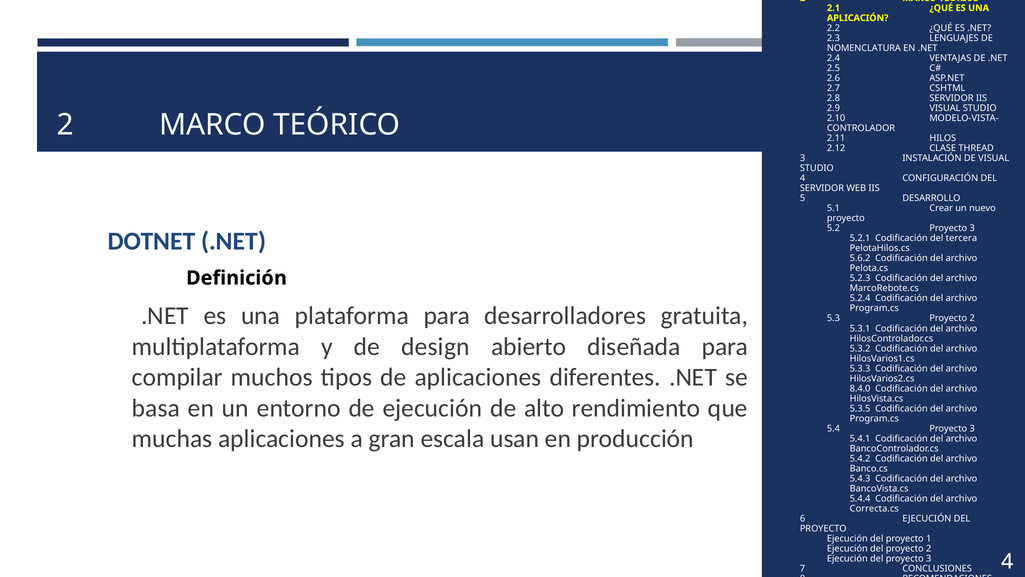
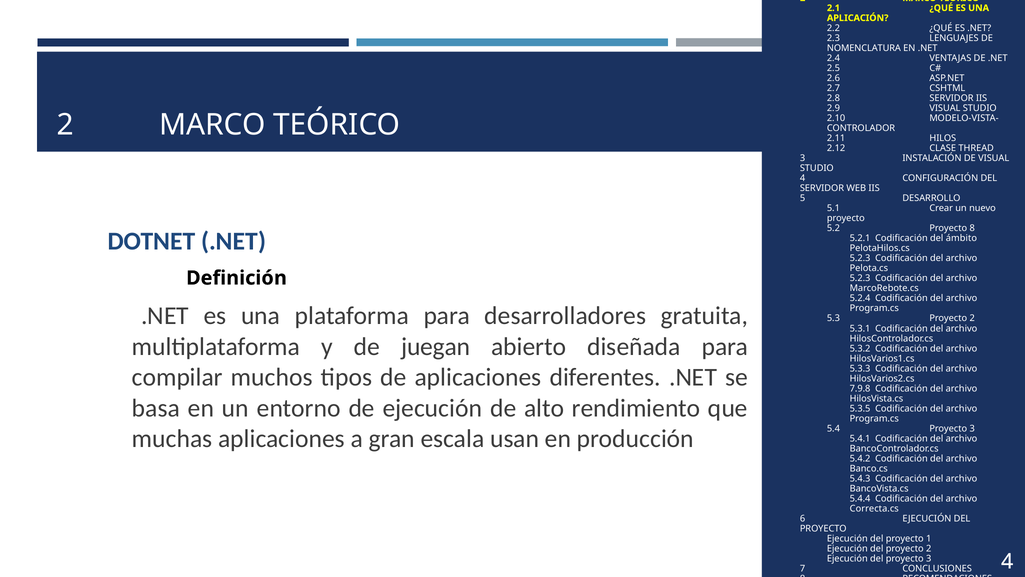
5.2 Proyecto 3: 3 -> 8 (972, 228)
tercera: tercera -> ámbito (961, 238)
5.6.2: 5.6.2 -> 5.2.3 (860, 258)
design: design -> juegan (436, 346)
8.4.0: 8.4.0 -> 7.9.8 (860, 388)
